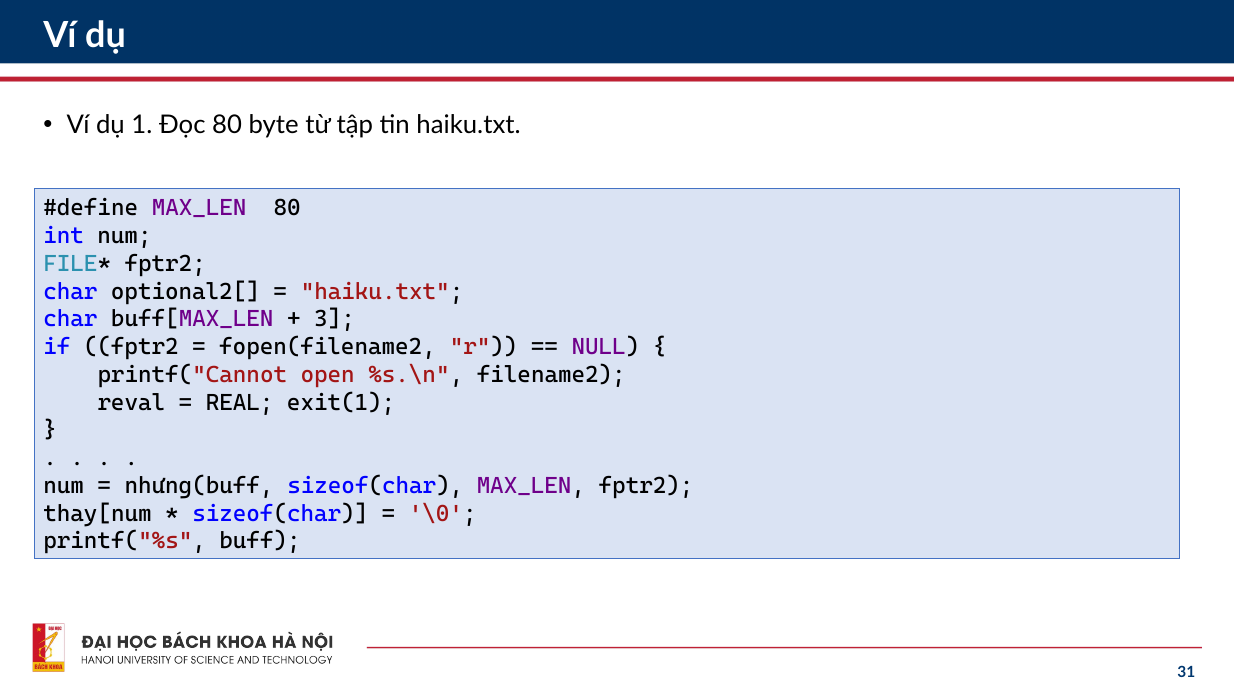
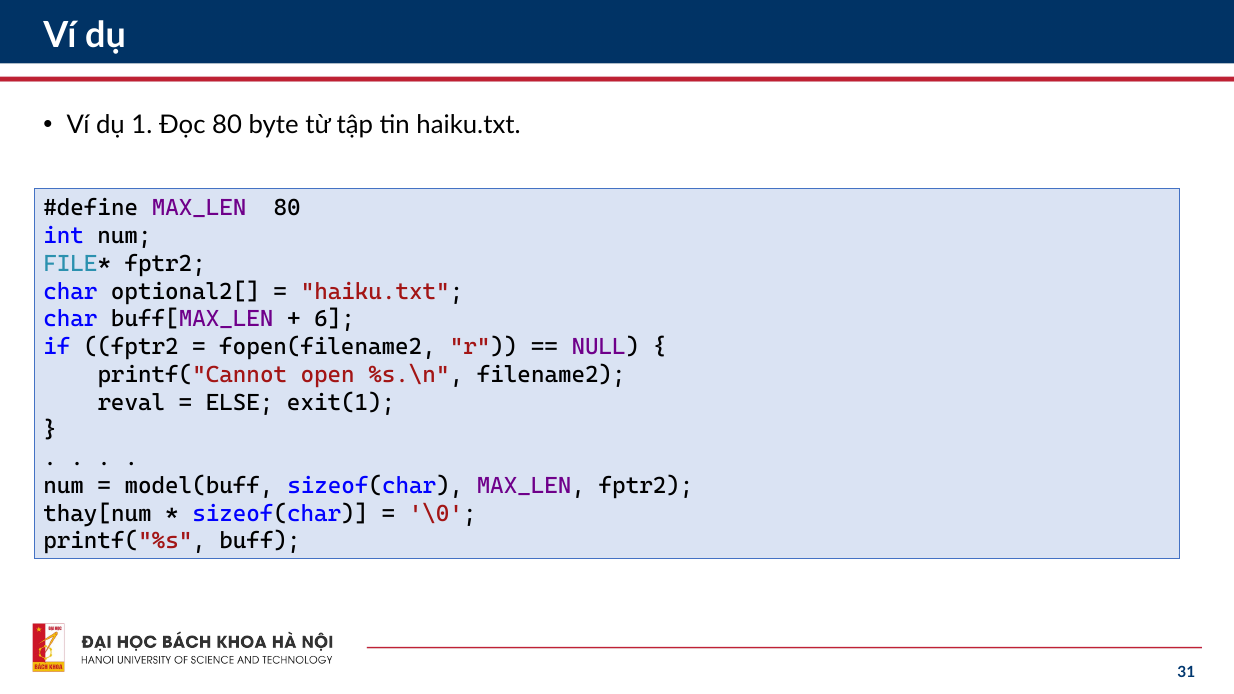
3: 3 -> 6 (335, 319)
REAL: REAL -> ELSE (240, 402)
nhưng(buff: nhưng(buff -> model(buff (199, 486)
